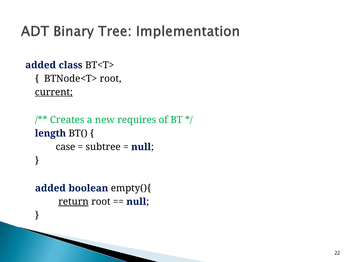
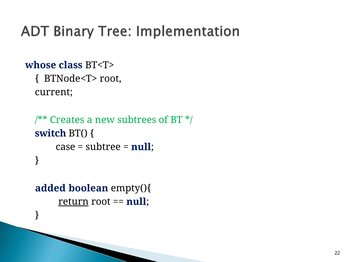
added: added -> whose (41, 65)
current underline: present -> none (54, 92)
requires: requires -> subtrees (137, 120)
length: length -> switch (50, 133)
